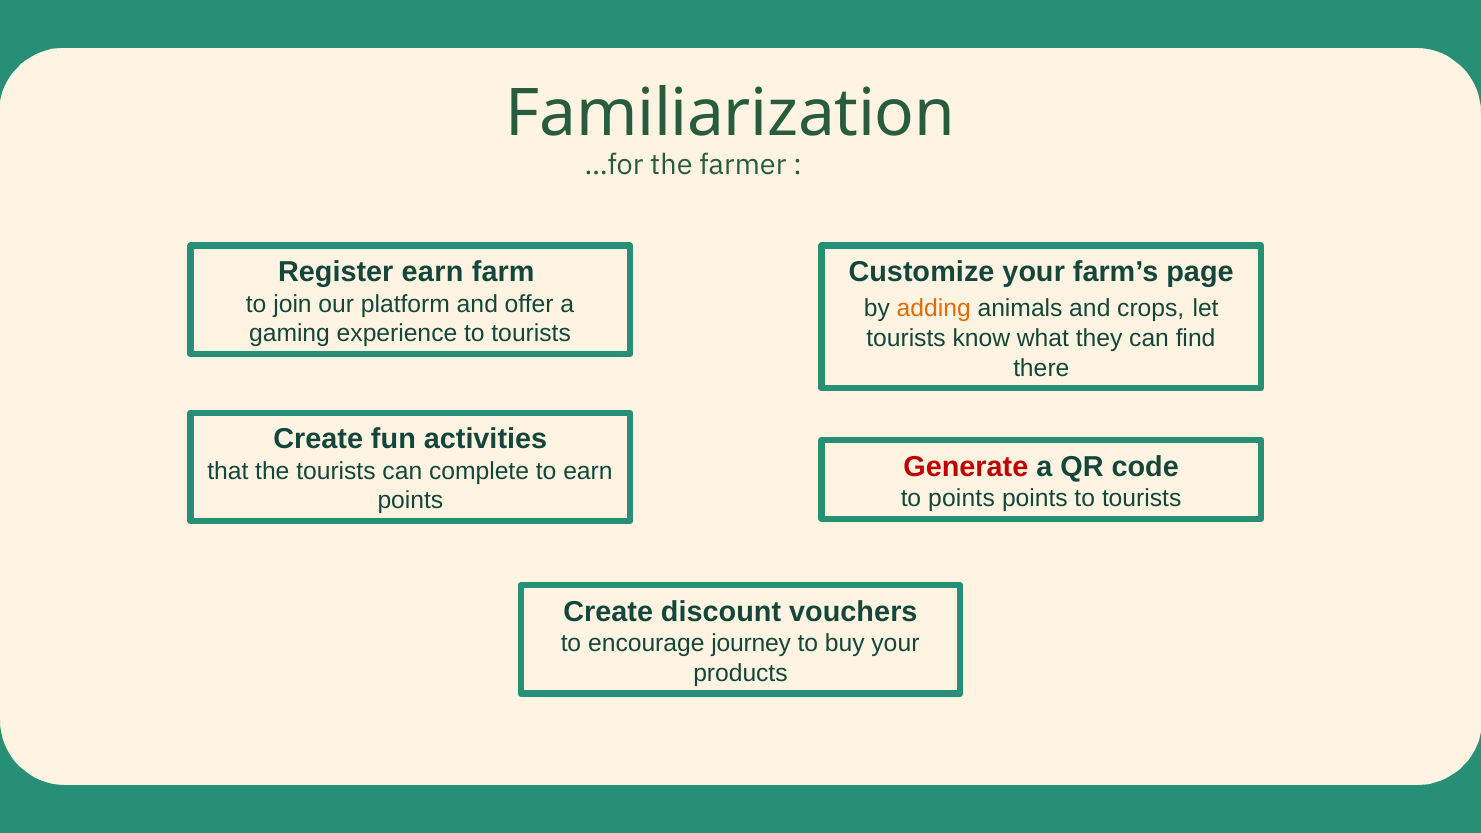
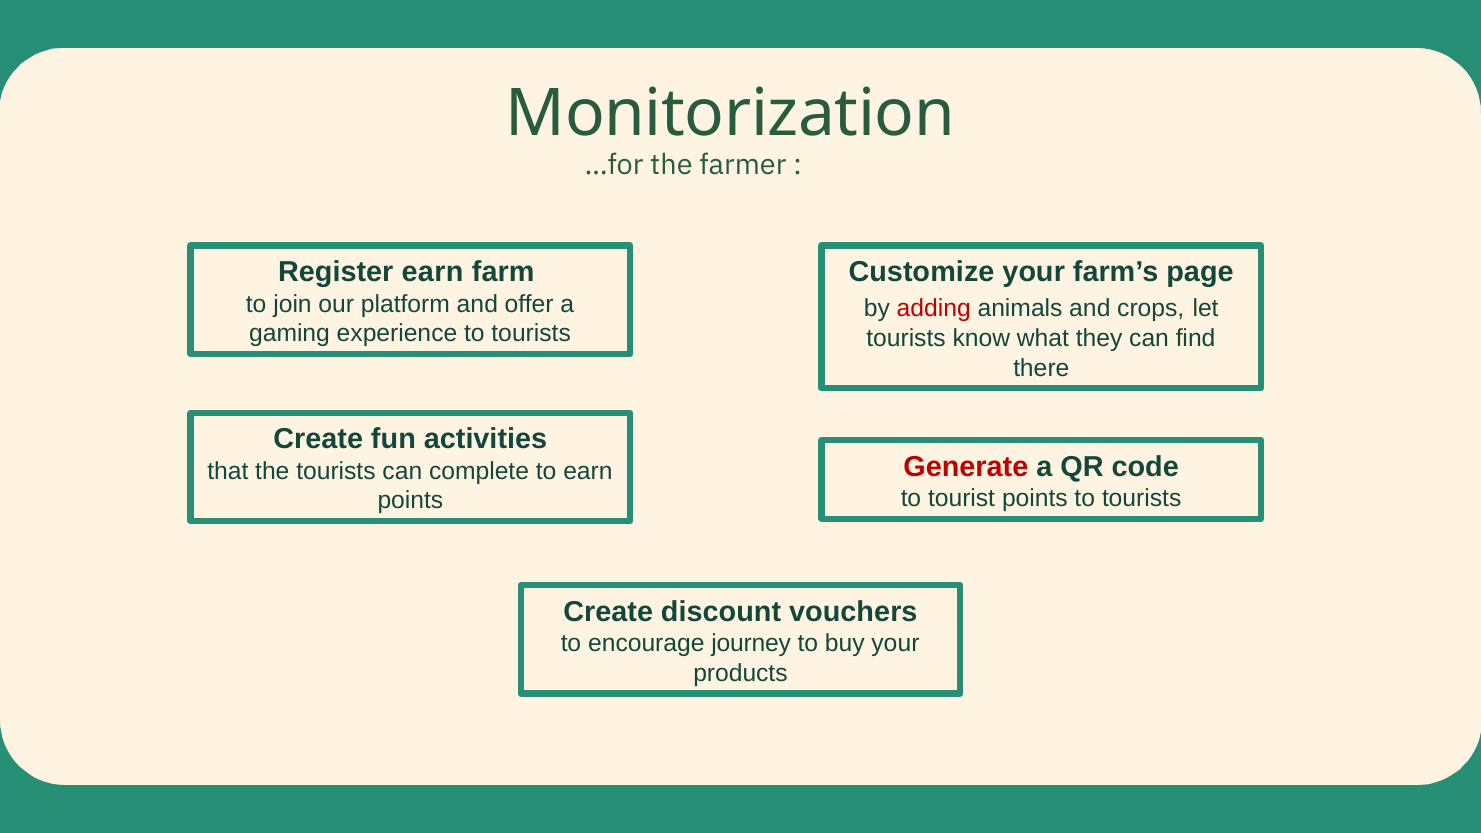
Familiarization: Familiarization -> Monitorization (730, 114)
adding colour: orange -> red (934, 308)
to points: points -> tourist (962, 498)
